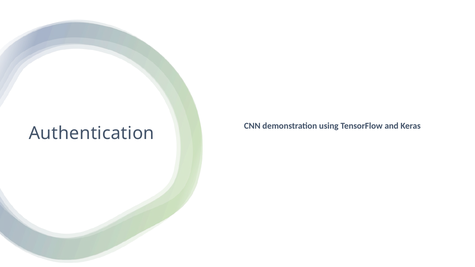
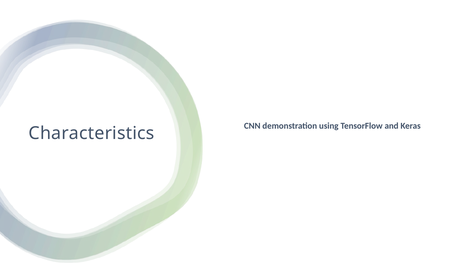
Authentication: Authentication -> Characteristics (92, 133)
